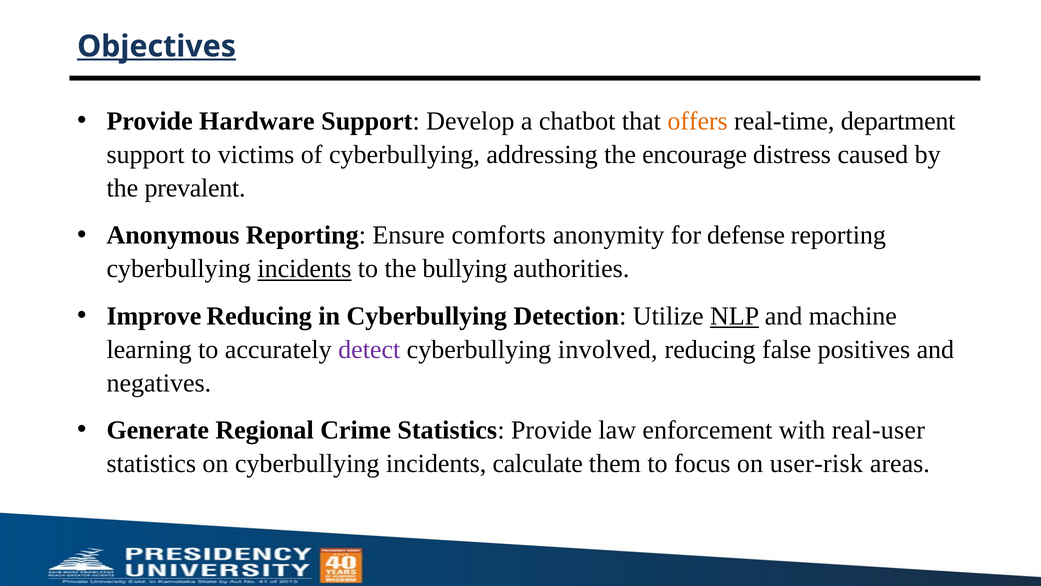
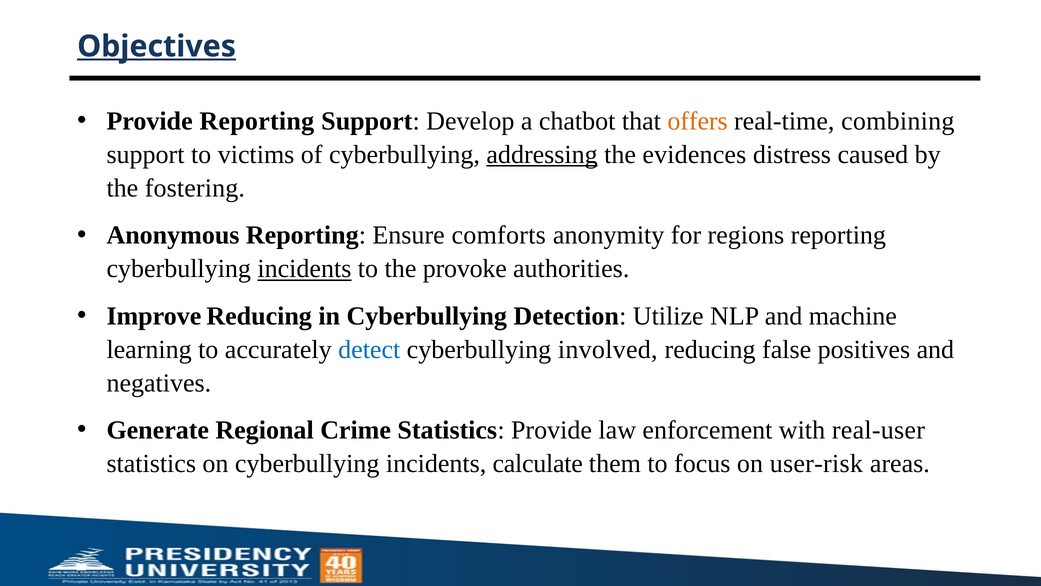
Provide Hardware: Hardware -> Reporting (257, 121)
department: department -> combining (898, 121)
addressing underline: none -> present (542, 155)
encourage: encourage -> evidences (694, 155)
prevalent: prevalent -> fostering (195, 188)
defense: defense -> regions (746, 235)
bullying: bullying -> provoke (465, 269)
NLP underline: present -> none (735, 316)
detect colour: purple -> blue (369, 349)
